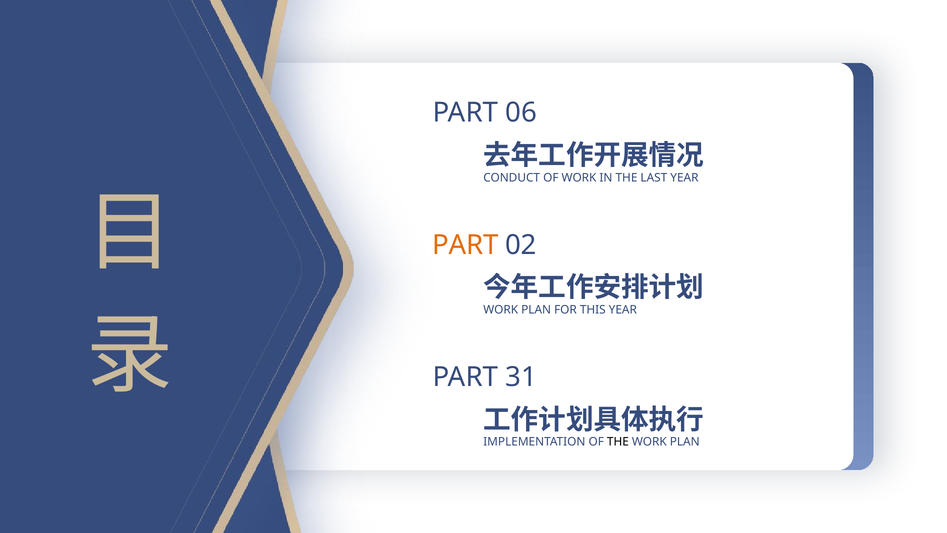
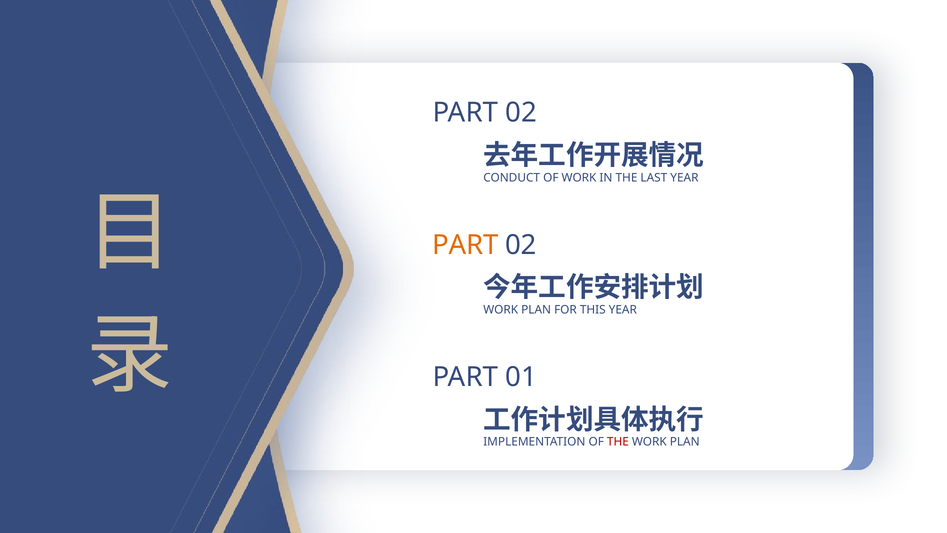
06: 06 -> 02 (521, 113)
31: 31 -> 01 (521, 377)
THE colour: black -> red (618, 442)
